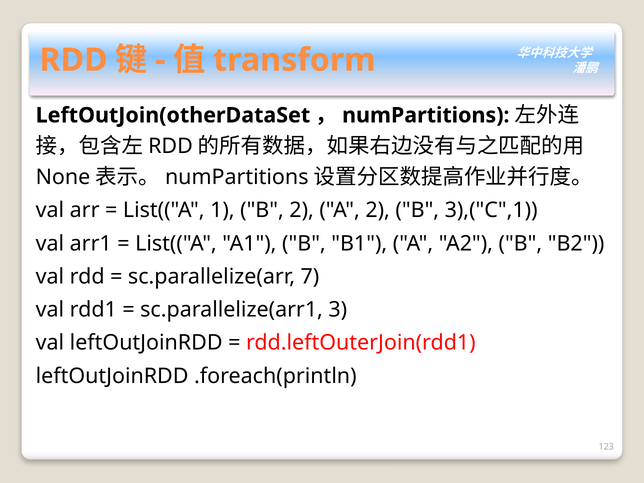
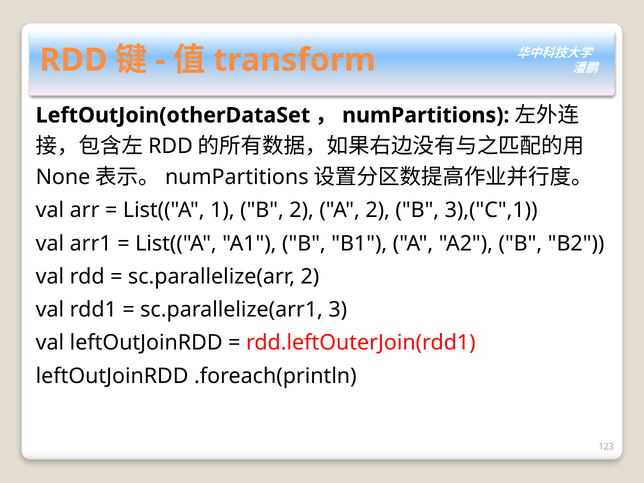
sc.parallelize(arr 7: 7 -> 2 (310, 277)
